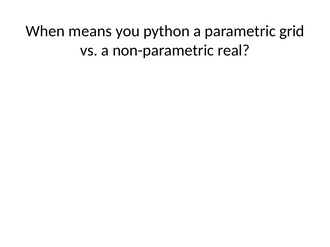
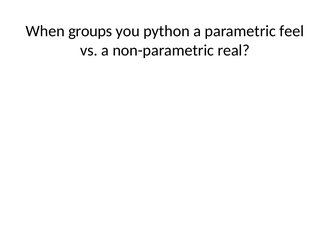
means: means -> groups (90, 31)
grid: grid -> feel (292, 31)
